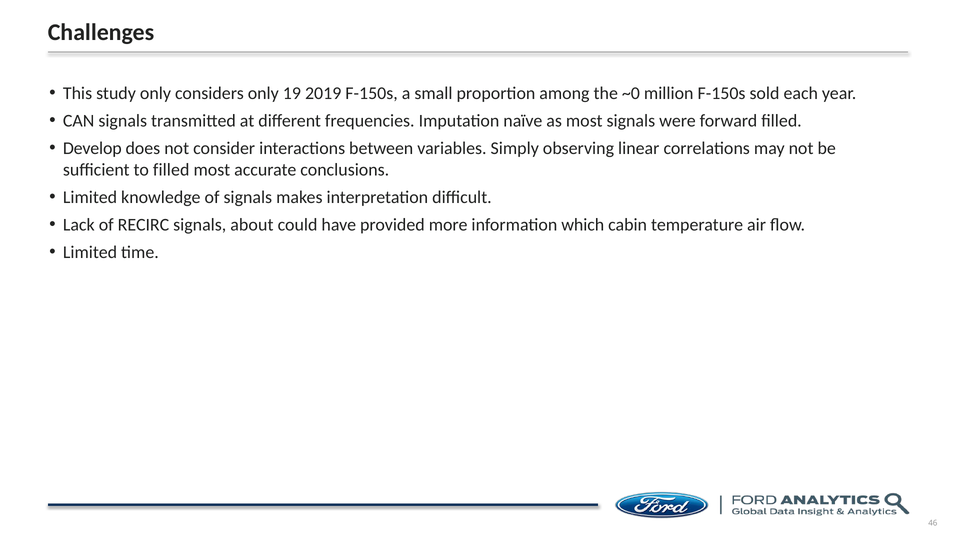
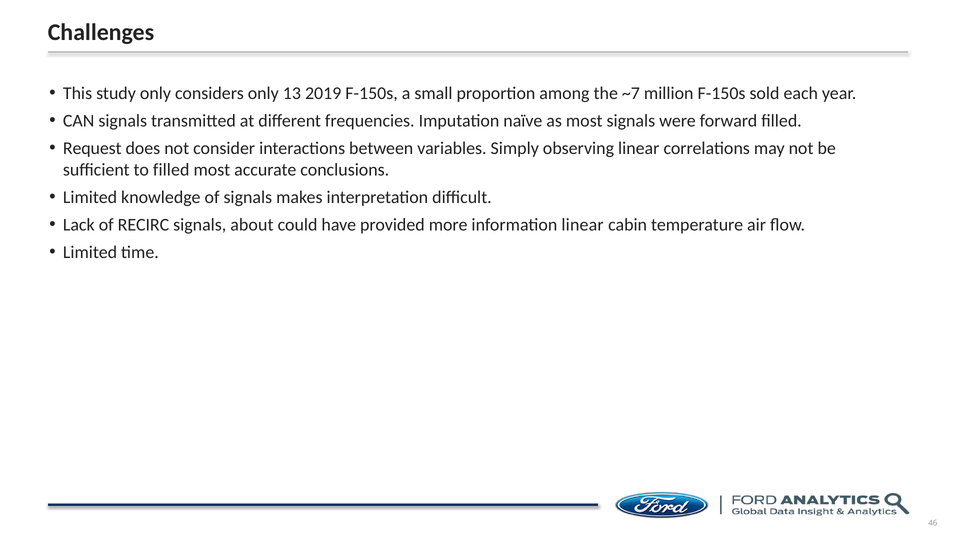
19: 19 -> 13 (292, 93)
~0: ~0 -> ~7 (631, 93)
Develop: Develop -> Request (92, 148)
information which: which -> linear (583, 225)
